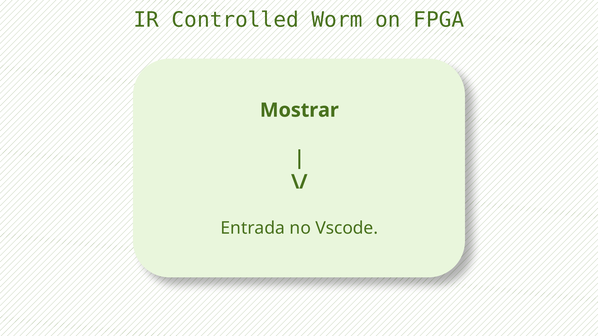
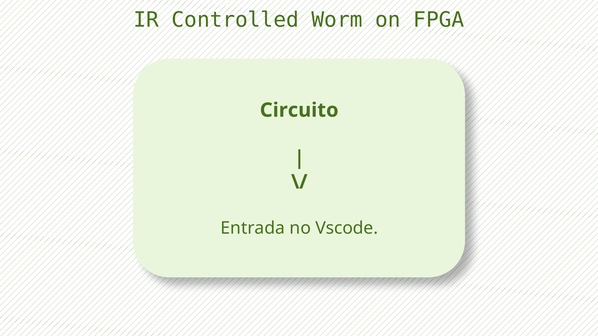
Mostrar: Mostrar -> Circuito (299, 110)
